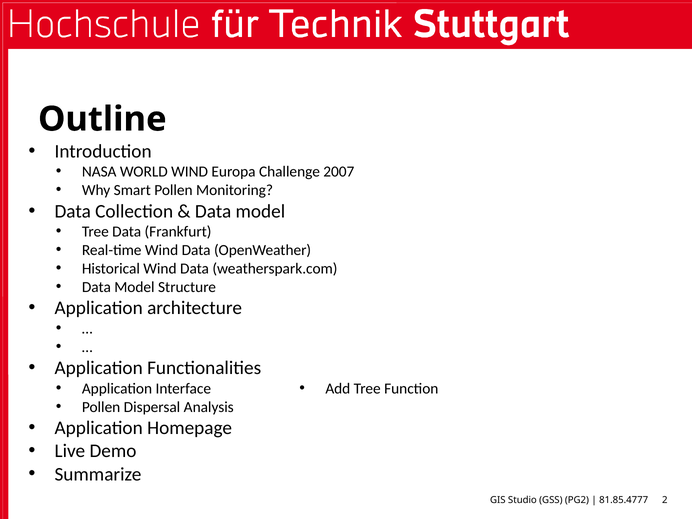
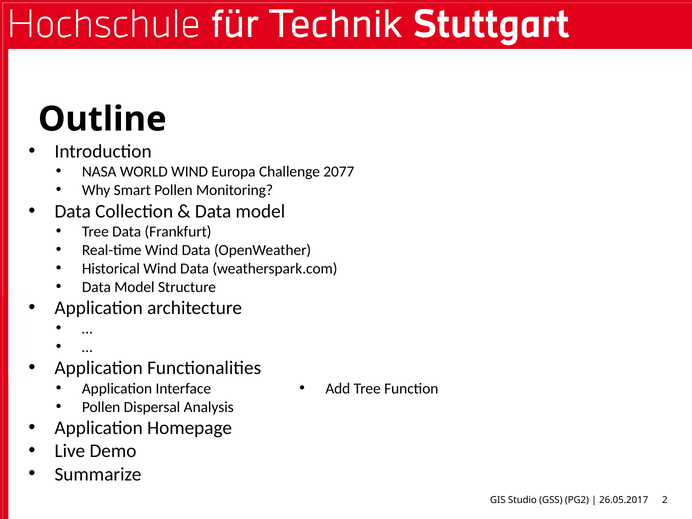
2007: 2007 -> 2077 (339, 172)
81.85.4777: 81.85.4777 -> 26.05.2017 (624, 500)
